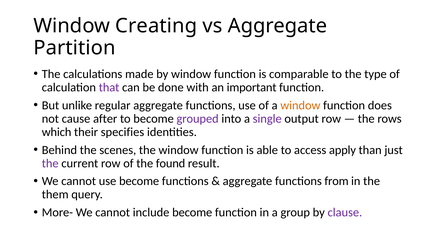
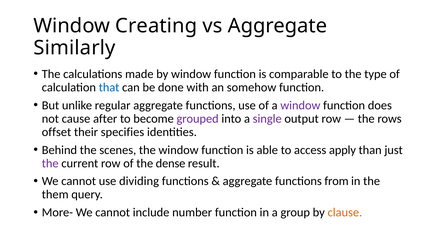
Partition: Partition -> Similarly (75, 48)
that colour: purple -> blue (109, 88)
important: important -> somehow (252, 88)
window colour: orange -> purple (300, 106)
which: which -> offset (57, 132)
found: found -> dense (171, 164)
use become: become -> dividing (139, 182)
include become: become -> number (192, 213)
clause colour: purple -> orange (345, 213)
